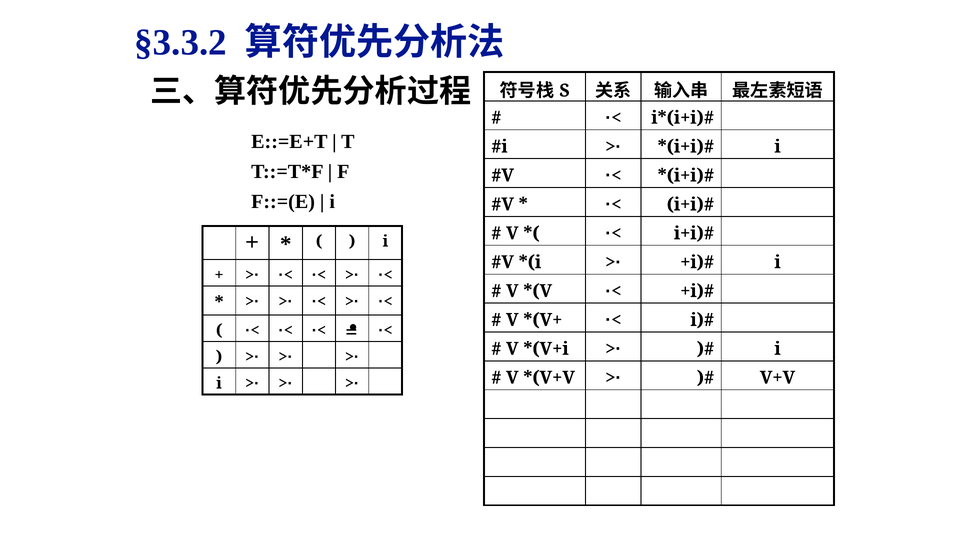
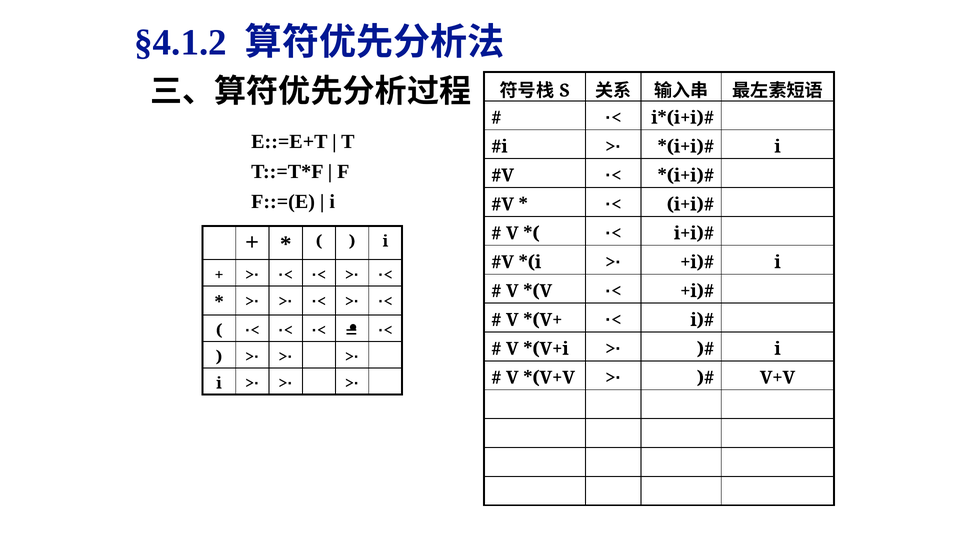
§3.3.2: §3.3.2 -> §4.1.2 (181, 43)
